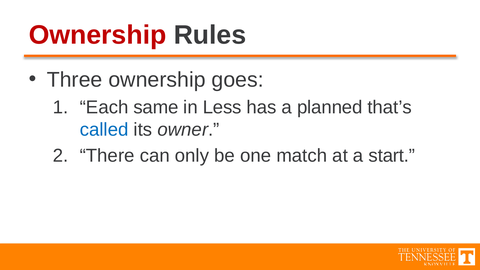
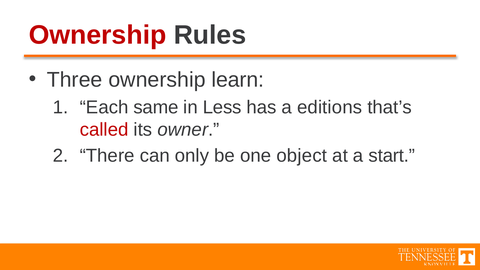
goes: goes -> learn (238, 80)
planned: planned -> editions (330, 107)
called colour: blue -> red (104, 130)
match: match -> object (302, 156)
